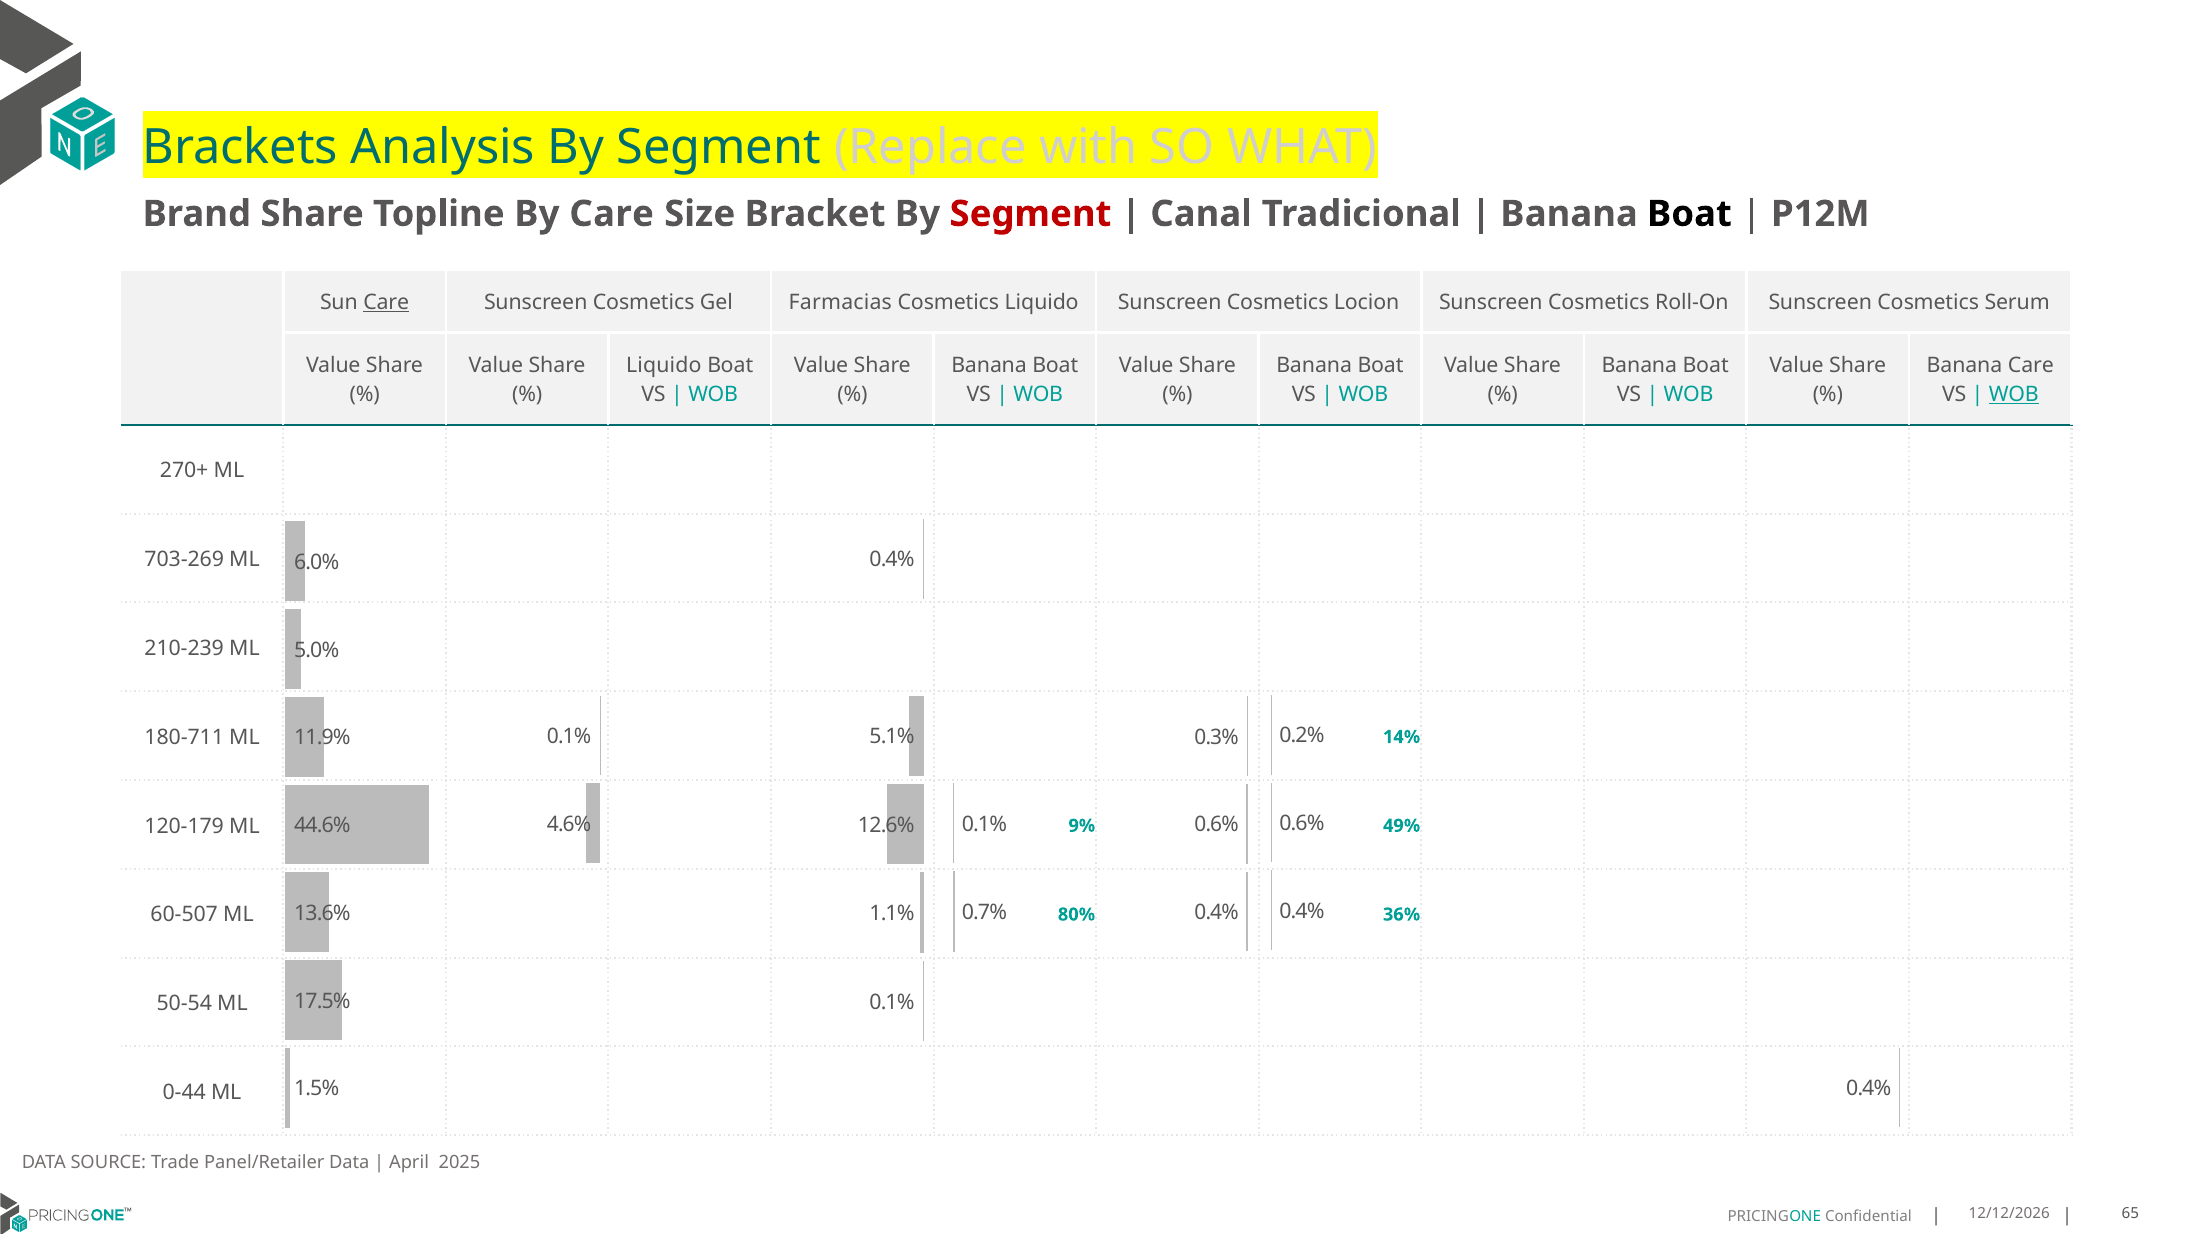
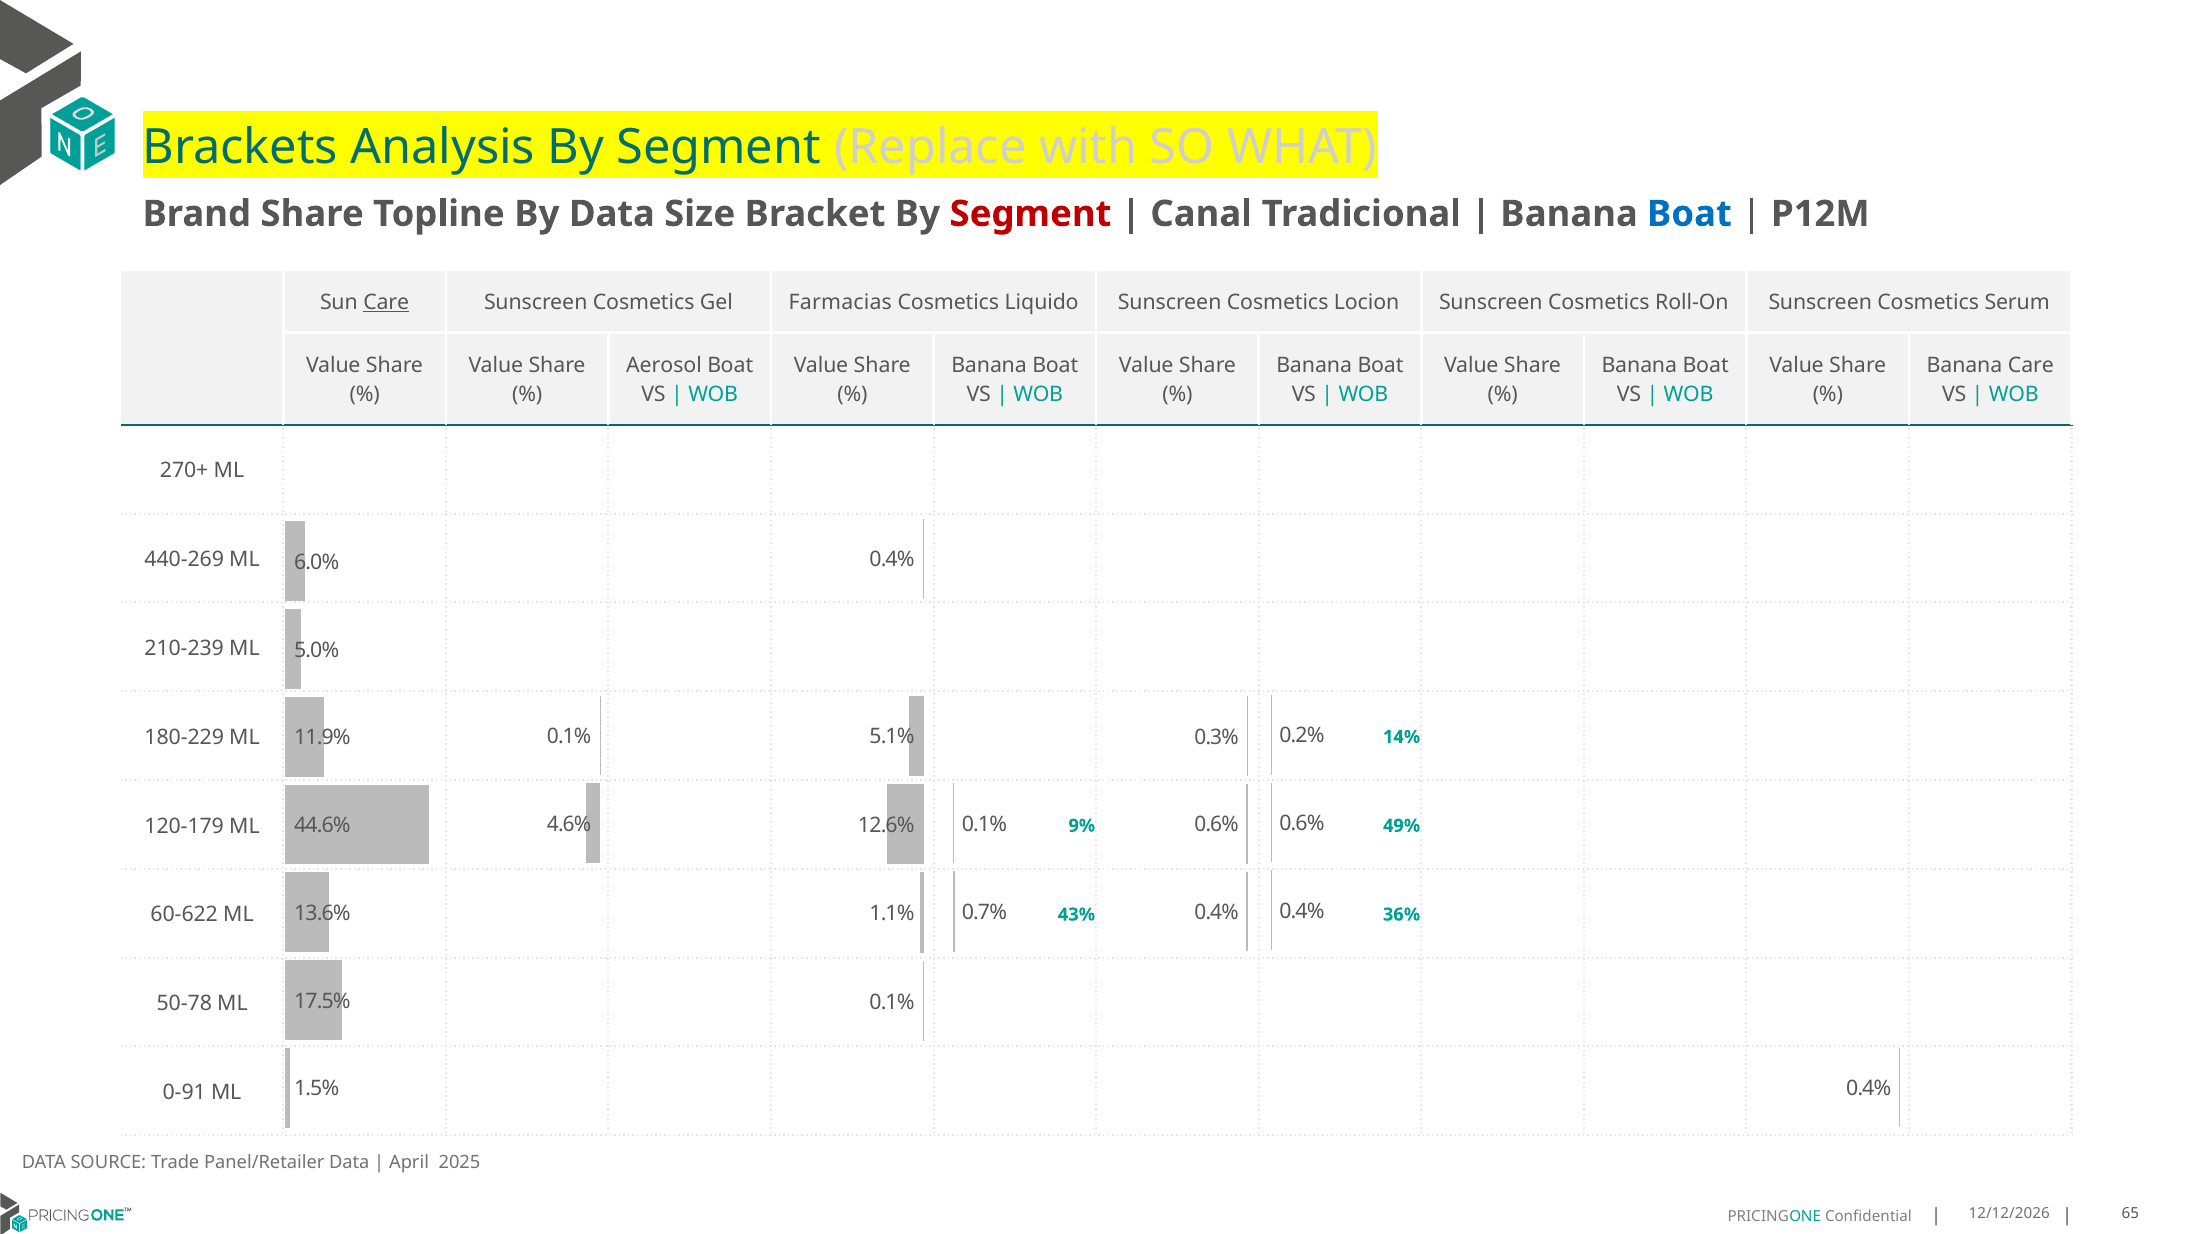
By Care: Care -> Data (612, 214)
Boat colour: black -> blue (1689, 214)
Liquido: Liquido -> Aerosol (664, 365)
WOB underline: present -> none (2014, 394)
703-269: 703-269 -> 440-269 (184, 560)
180-711: 180-711 -> 180-229 (184, 737)
60-507: 60-507 -> 60-622 (184, 915)
80%: 80% -> 43% (1077, 914)
50-54: 50-54 -> 50-78 (184, 1003)
0-44: 0-44 -> 0-91 (184, 1092)
